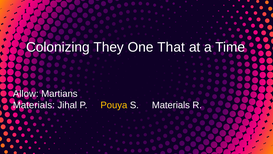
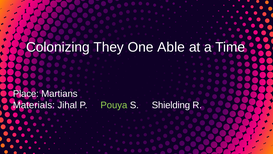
That: That -> Able (171, 47)
Allow: Allow -> Place (26, 93)
Pouya colour: yellow -> light green (114, 105)
S Materials: Materials -> Shielding (171, 105)
